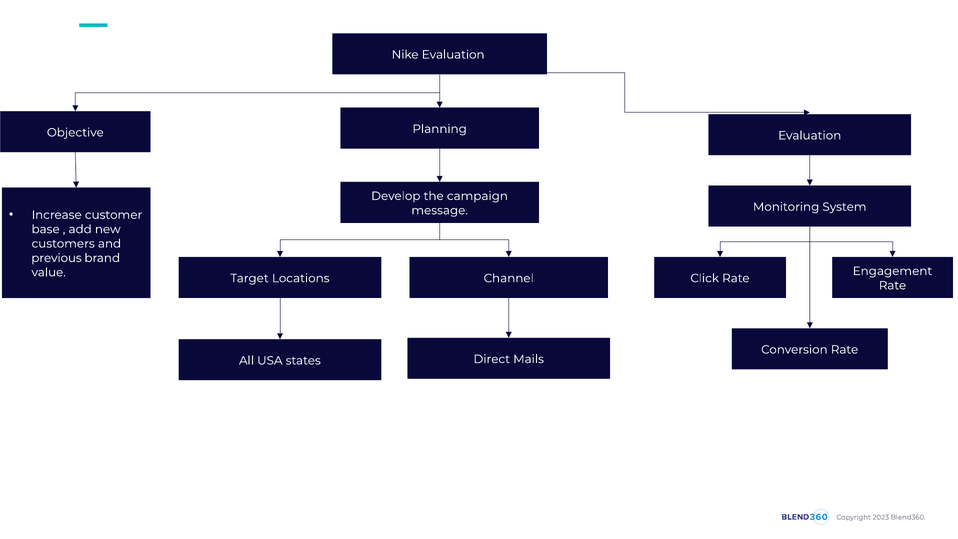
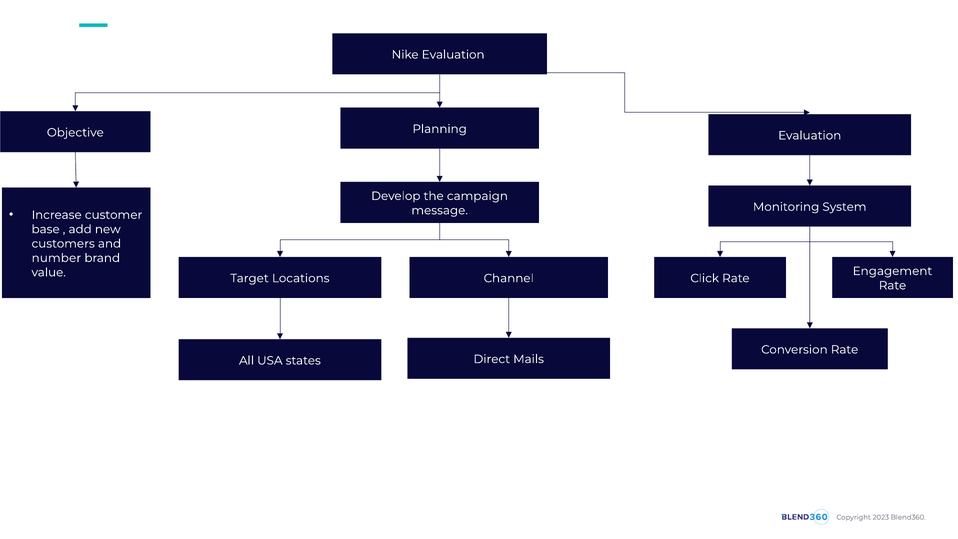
previous: previous -> number (56, 258)
